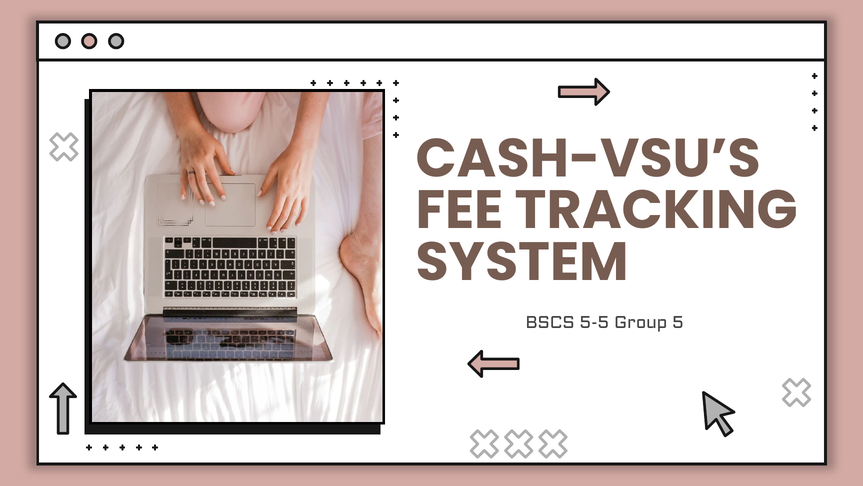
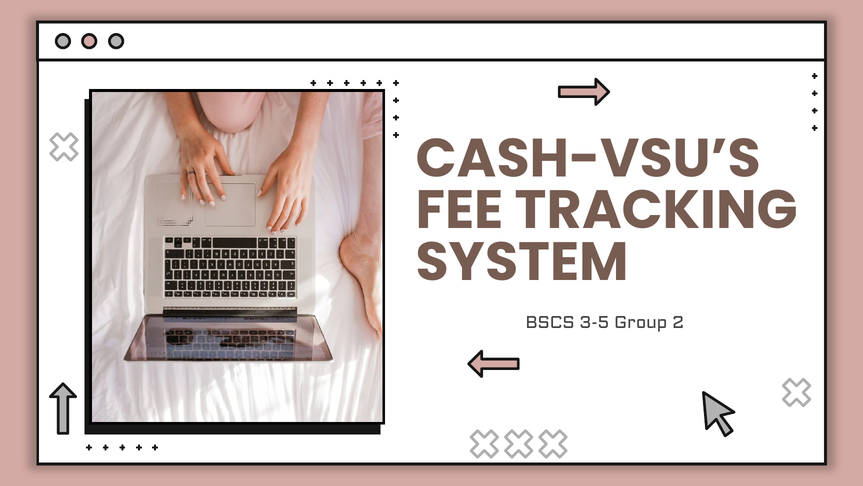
5-5: 5-5 -> 3-5 (594, 322)
5: 5 -> 2 (678, 322)
